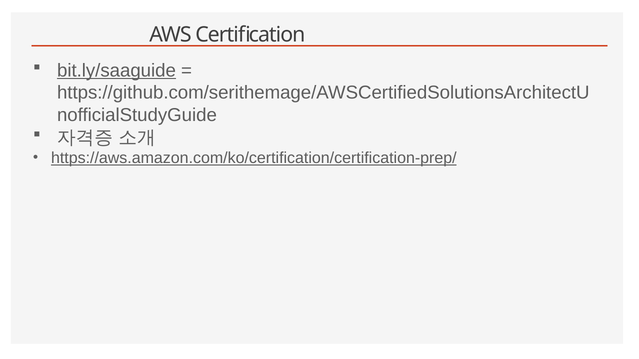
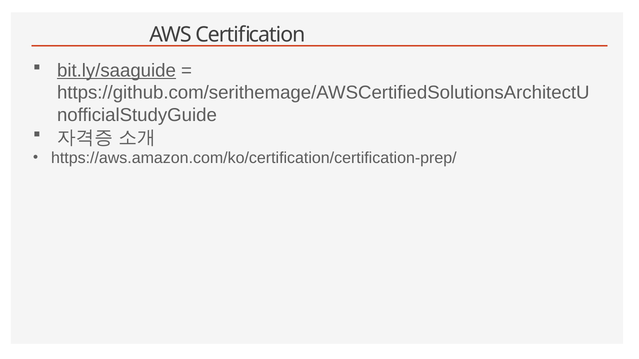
https://aws.amazon.com/ko/certification/certification-prep/ underline: present -> none (254, 158)
